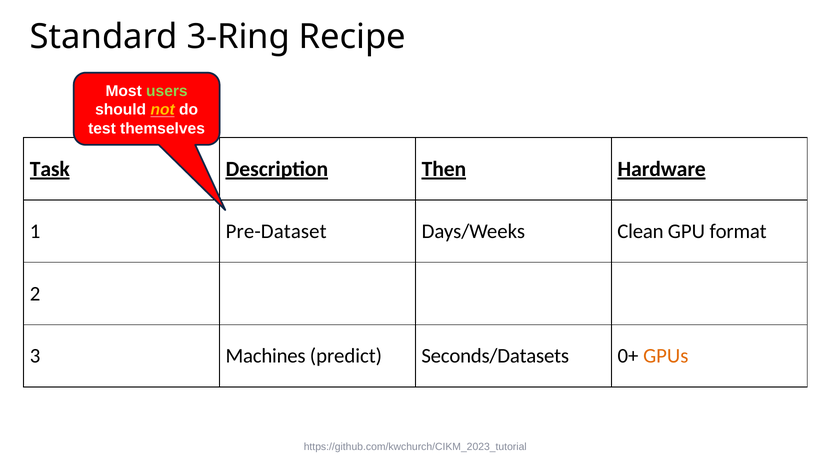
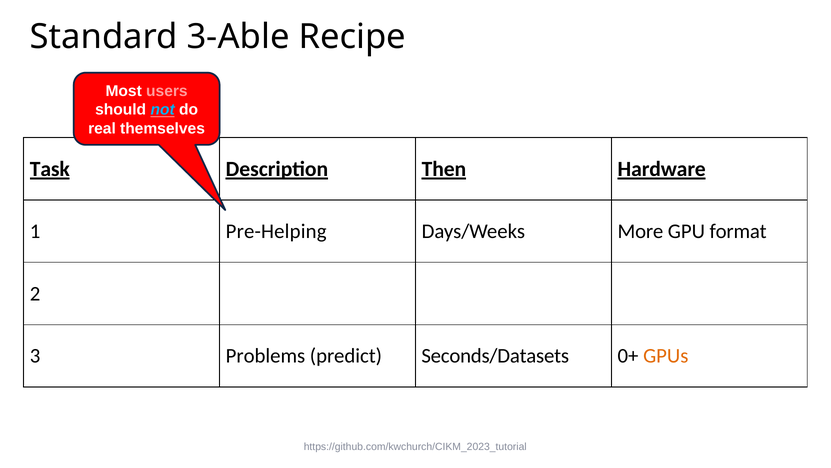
3-Ring: 3-Ring -> 3-Able (238, 37)
users colour: light green -> pink (167, 91)
not colour: yellow -> light blue (163, 110)
test: test -> real (102, 128)
Pre-Dataset: Pre-Dataset -> Pre-Helping (276, 231)
Clean: Clean -> More (640, 231)
Machines: Machines -> Problems (265, 356)
